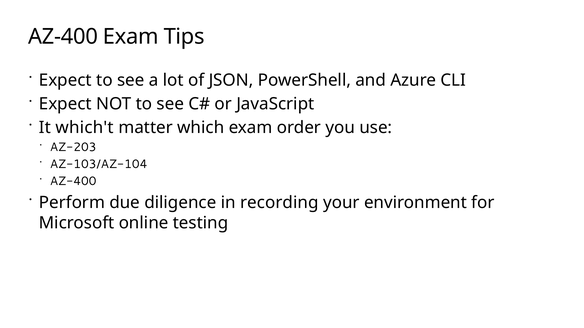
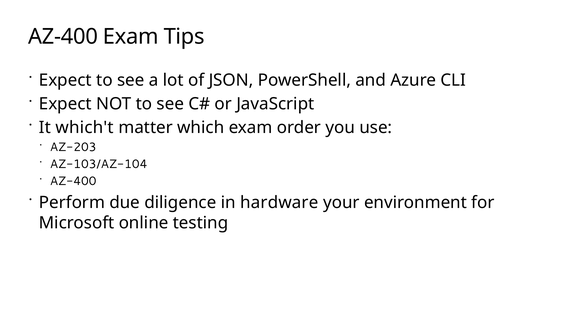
recording: recording -> hardware (279, 203)
